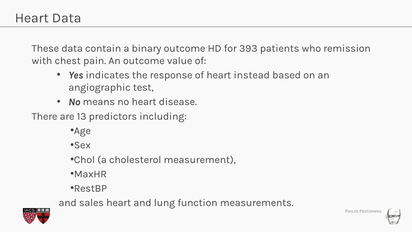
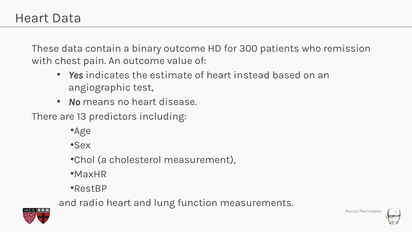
393: 393 -> 300 (248, 48)
response: response -> estimate (171, 75)
sales: sales -> radio (91, 203)
